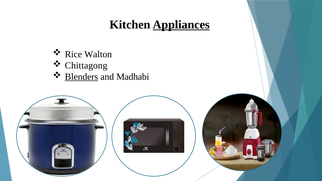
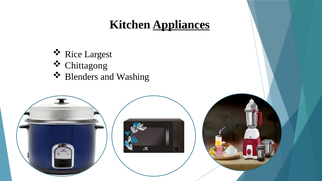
Walton: Walton -> Largest (98, 54)
Blenders underline: present -> none (81, 77)
Madhabi: Madhabi -> Washing (133, 77)
